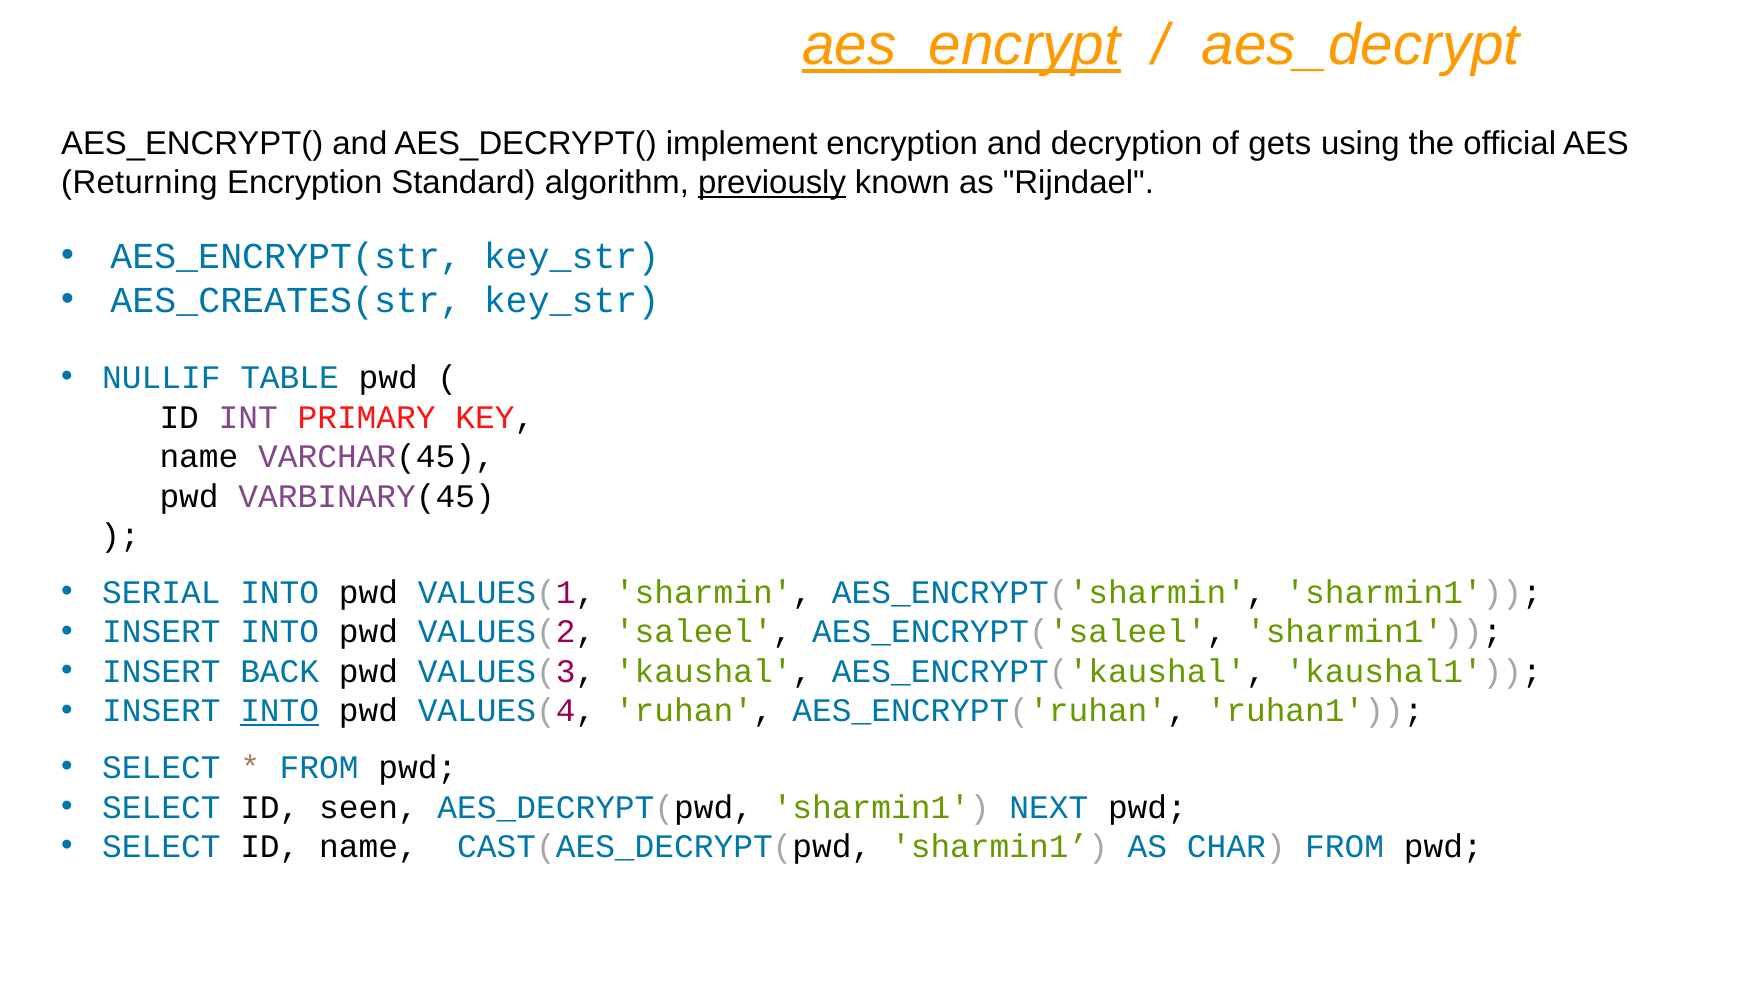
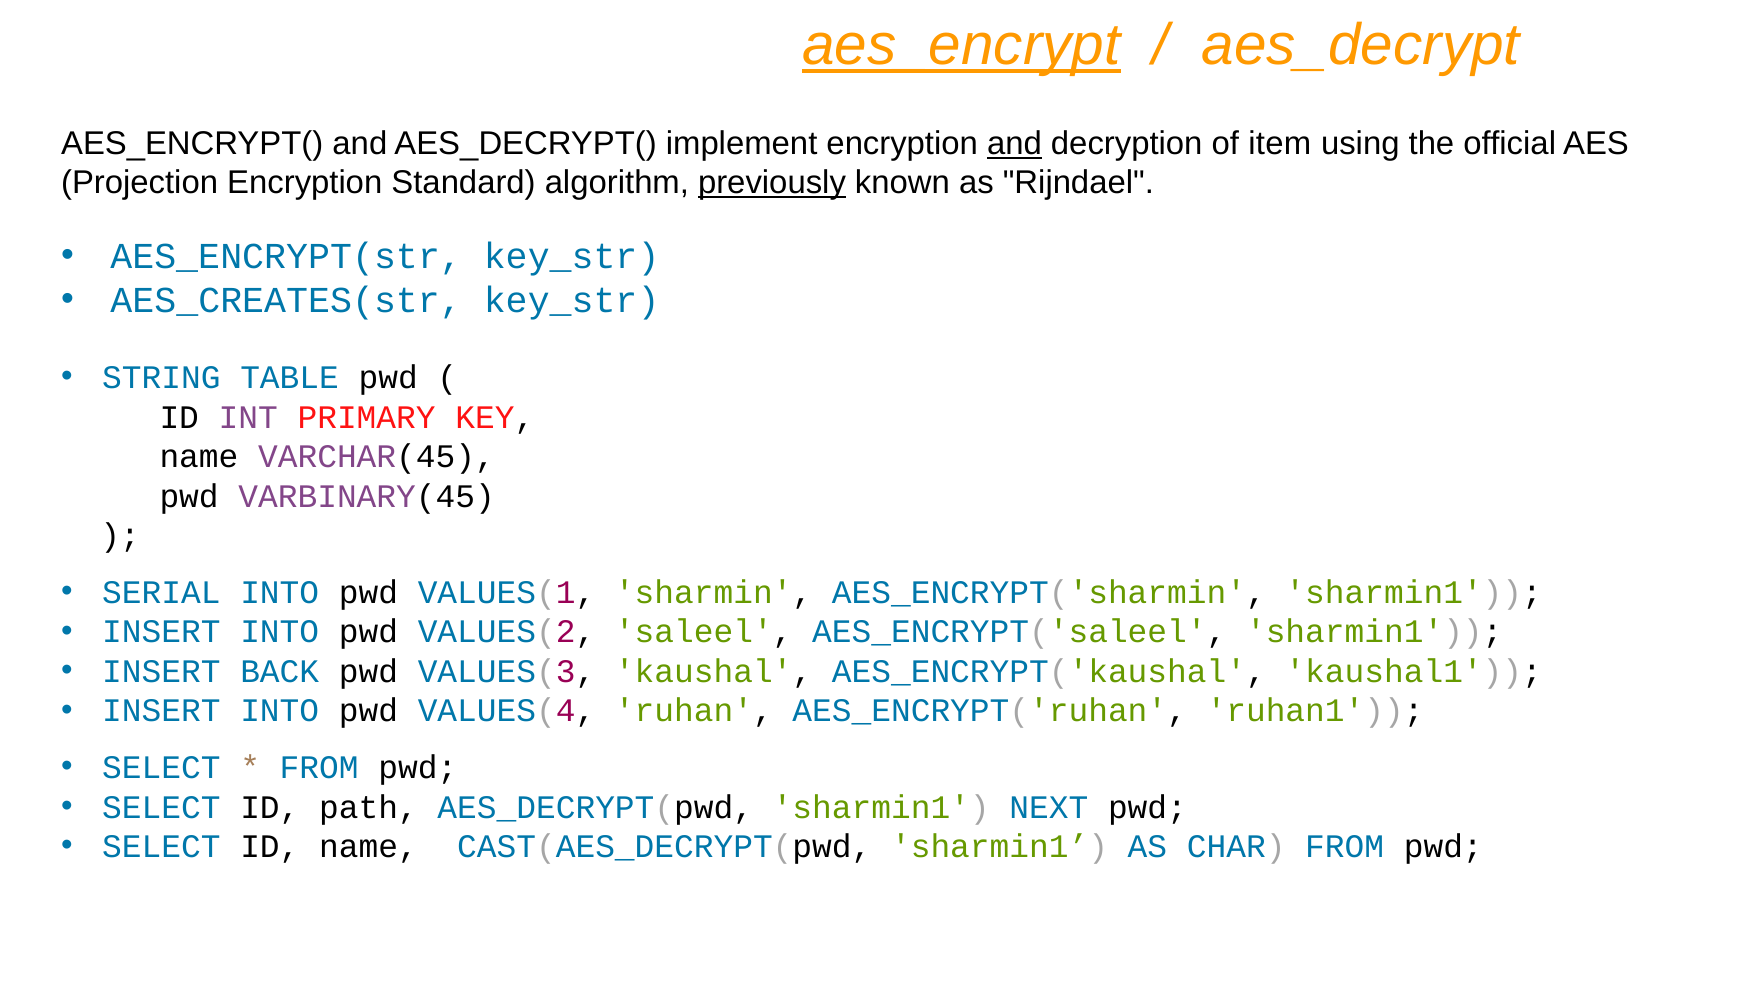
and underline: none -> present (1014, 144)
gets: gets -> item (1280, 144)
Returning: Returning -> Projection (140, 183)
NULLIF: NULLIF -> STRING (161, 378)
INTO underline: present -> none (280, 711)
seen: seen -> path (368, 807)
